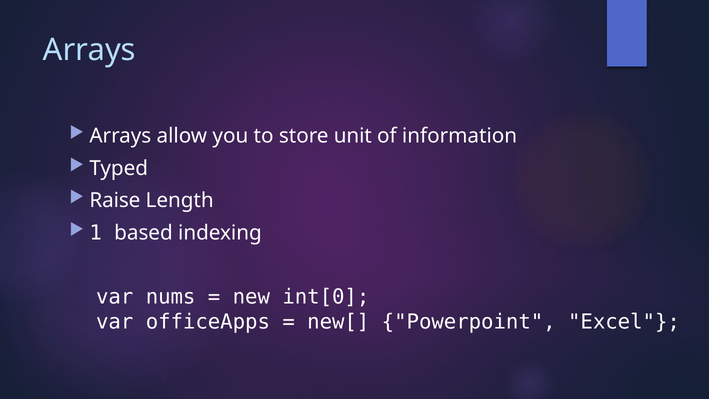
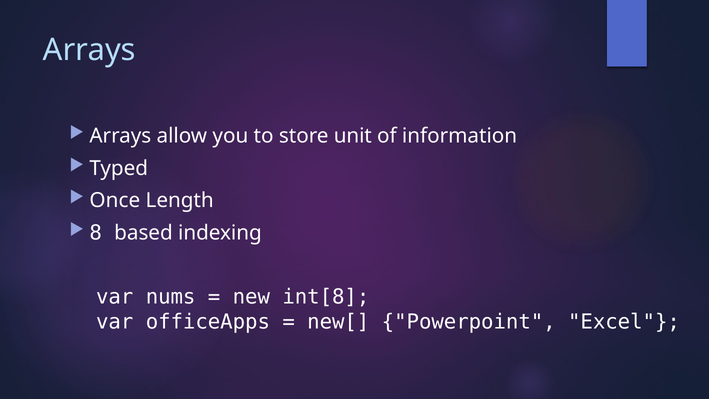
Raise: Raise -> Once (115, 200)
1: 1 -> 8 (96, 233)
int[0: int[0 -> int[8 (326, 297)
